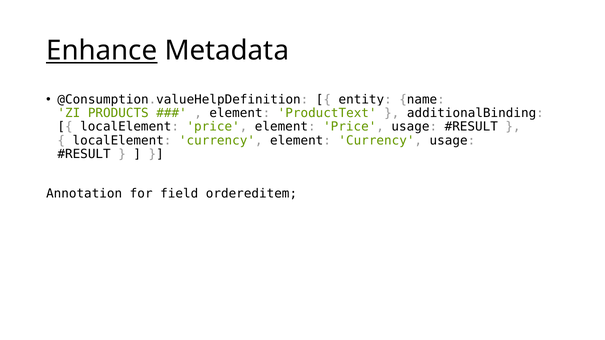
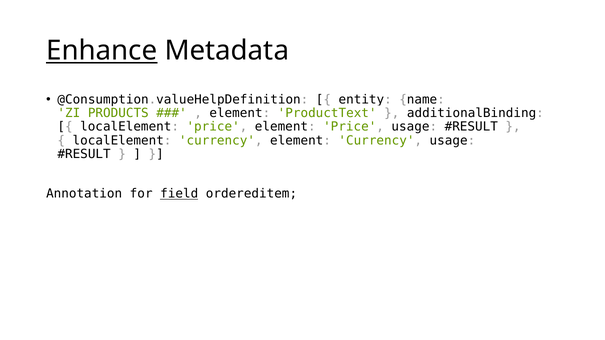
field underline: none -> present (179, 194)
